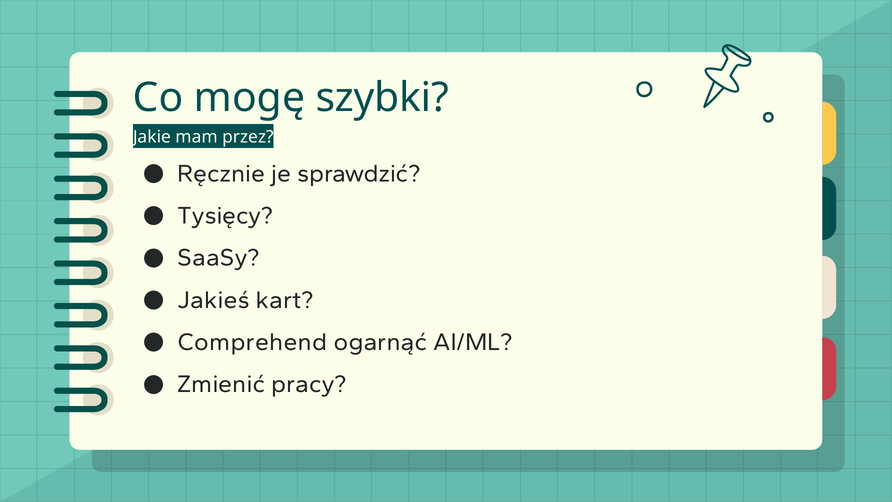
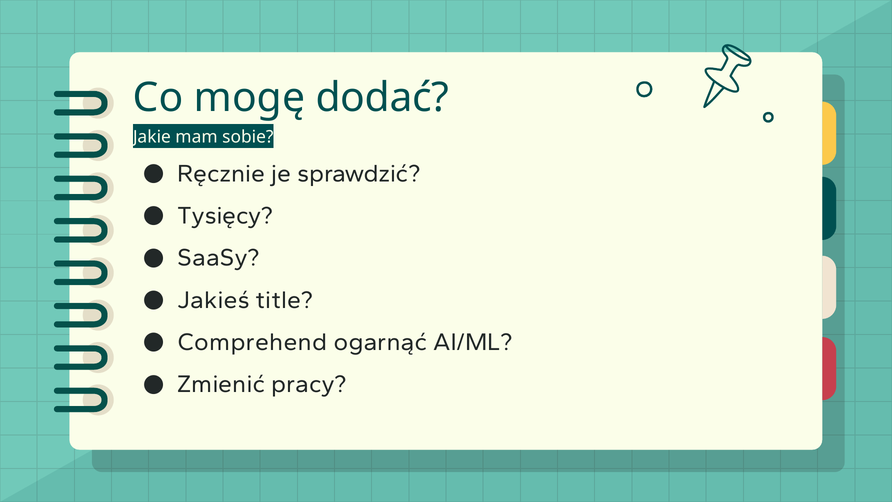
szybki: szybki -> dodać (382, 98)
przez: przez -> sobie (248, 137)
kart: kart -> title (284, 300)
